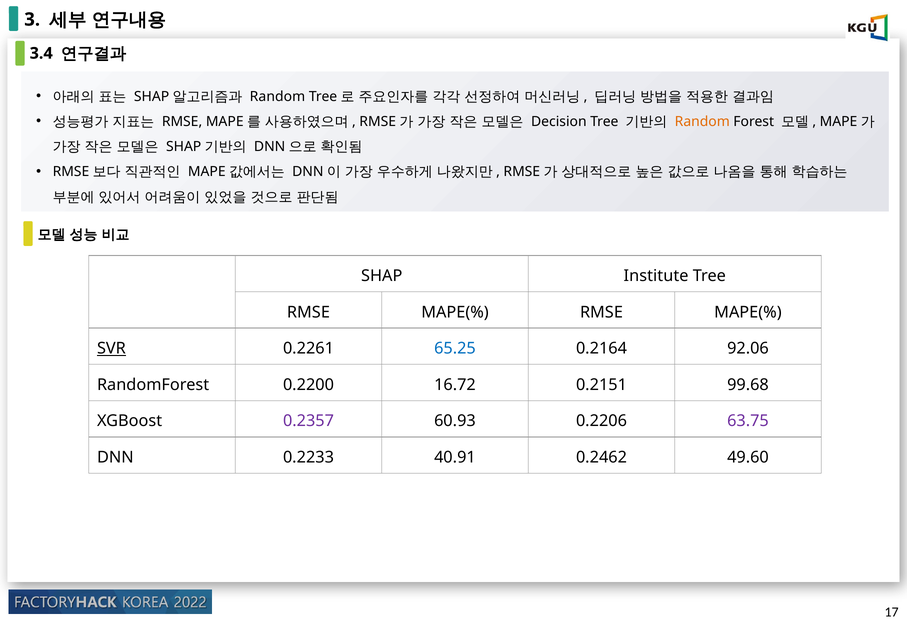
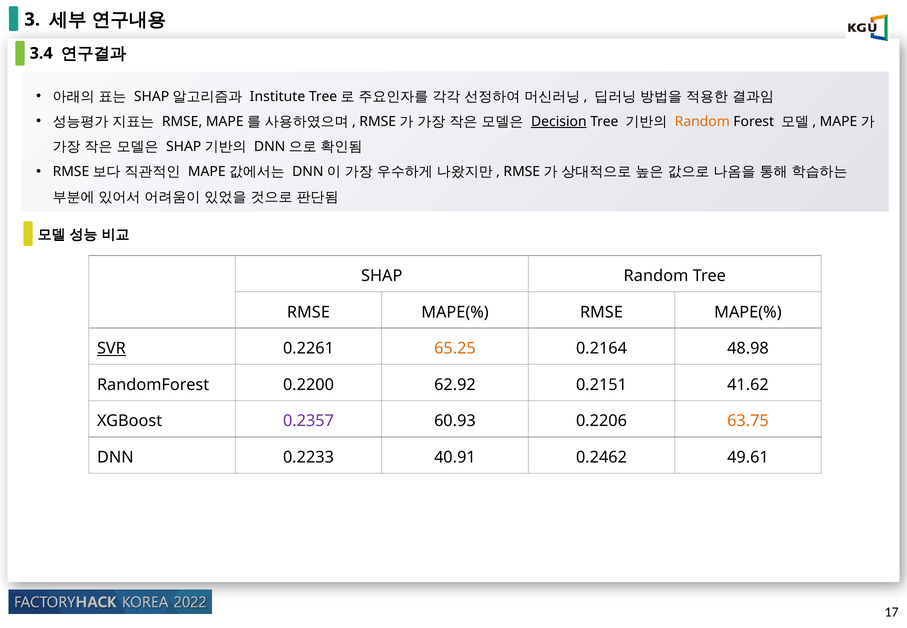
Random: Random -> Institute (278, 96)
Decision underline: none -> present (559, 122)
SHAP Institute: Institute -> Random (656, 276)
65.25 colour: blue -> orange (455, 348)
92.06: 92.06 -> 48.98 (748, 348)
16.72: 16.72 -> 62.92 (455, 385)
99.68: 99.68 -> 41.62 (748, 385)
63.75 colour: purple -> orange (748, 421)
49.60: 49.60 -> 49.61 (748, 457)
